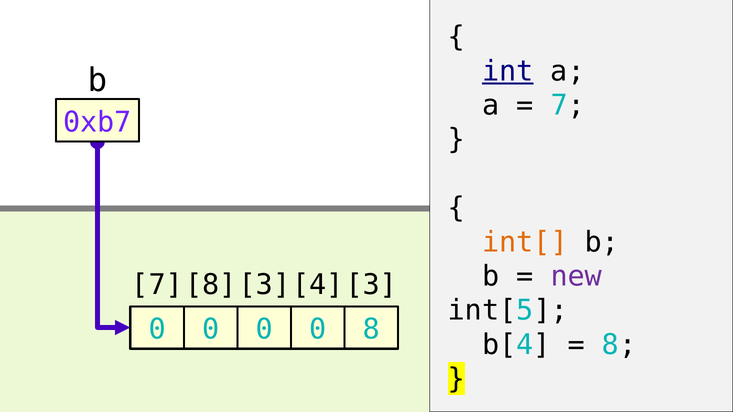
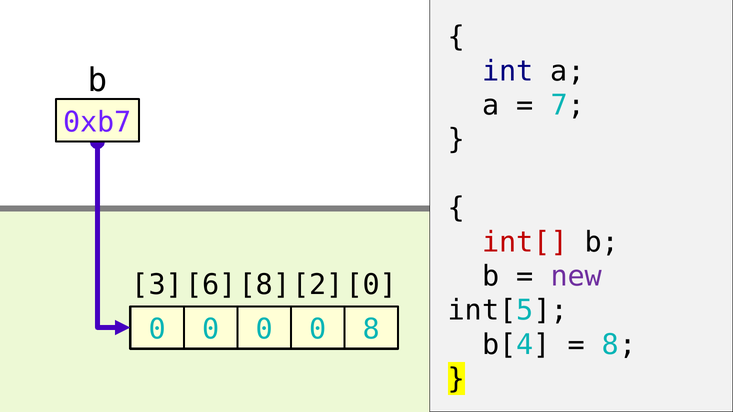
int underline: present -> none (508, 71)
int[ colour: orange -> red (525, 242)
7: 7 -> 3 (157, 285)
8: 8 -> 6 (211, 285)
3: 3 -> 8 (265, 285)
4: 4 -> 2 (318, 285)
3: 3 -> 0 (371, 285)
